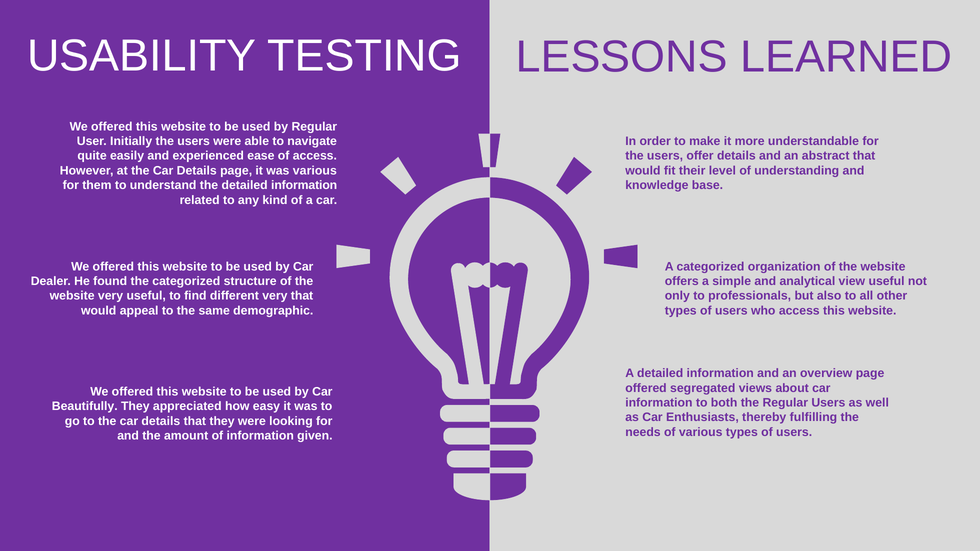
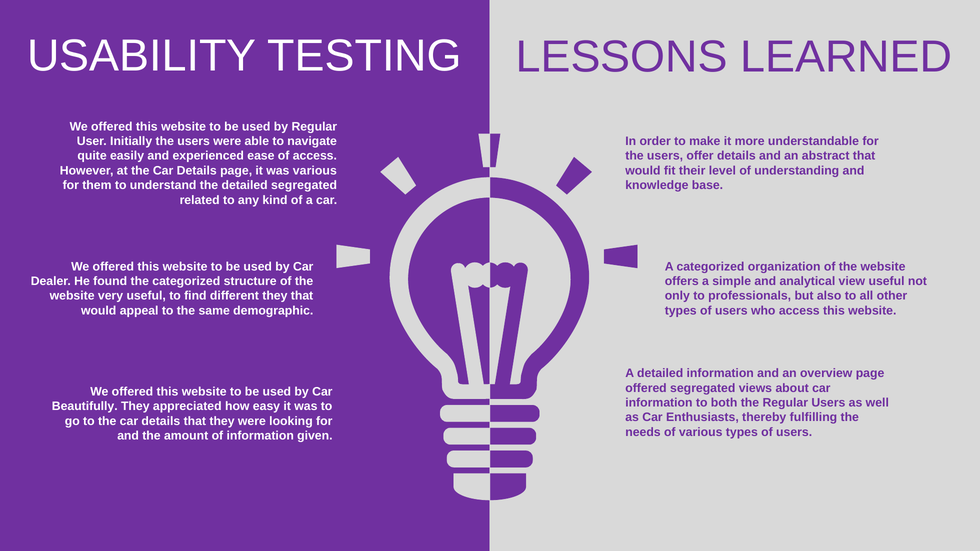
the detailed information: information -> segregated (304, 185)
different very: very -> they (275, 296)
